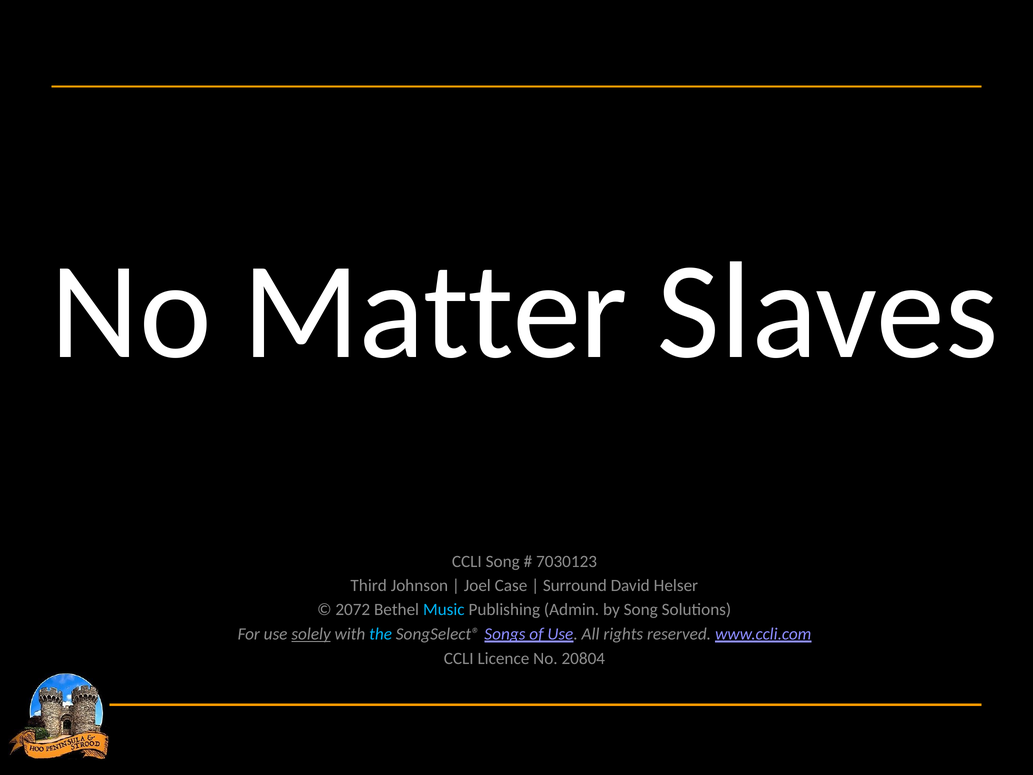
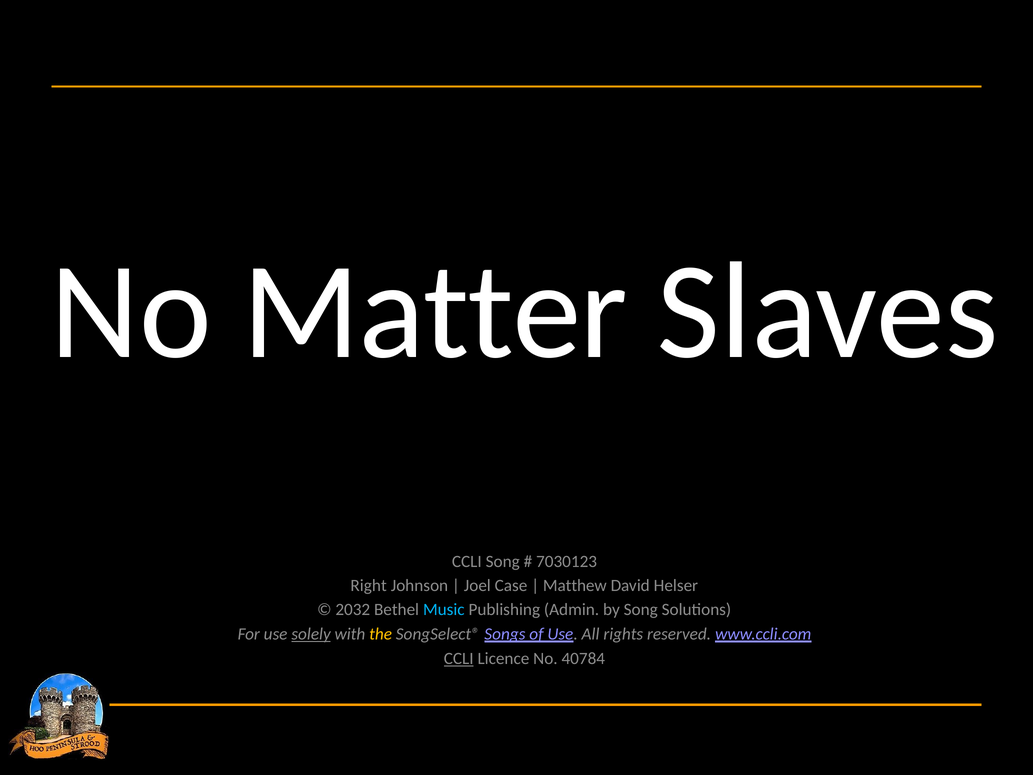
Third: Third -> Right (369, 585)
Surround: Surround -> Matthew (575, 585)
2072: 2072 -> 2032 (353, 610)
the colour: light blue -> yellow (381, 634)
CCLI underline: none -> present (459, 658)
20804: 20804 -> 40784 (583, 658)
